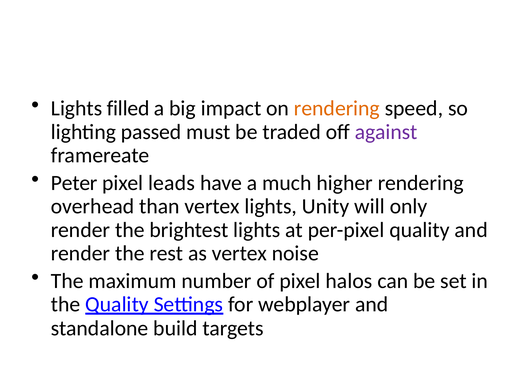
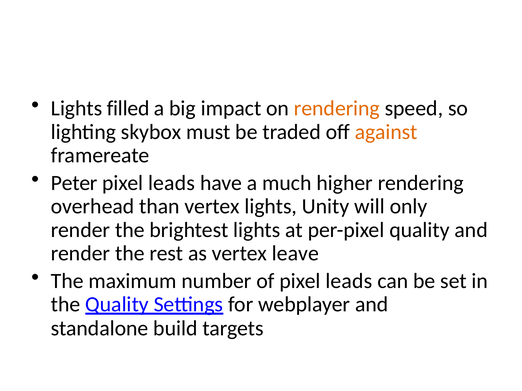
passed: passed -> skybox (151, 132)
against colour: purple -> orange (386, 132)
noise: noise -> leave (295, 254)
of pixel halos: halos -> leads (349, 281)
